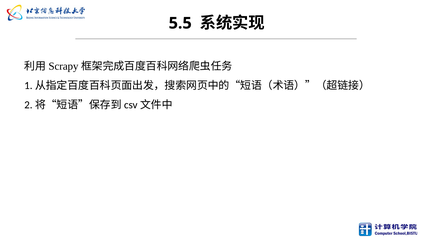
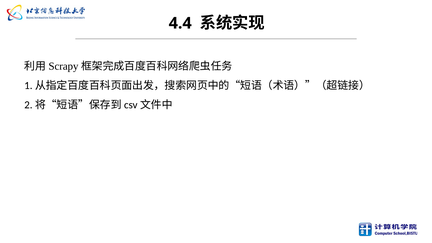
5.5: 5.5 -> 4.4 (180, 23)
